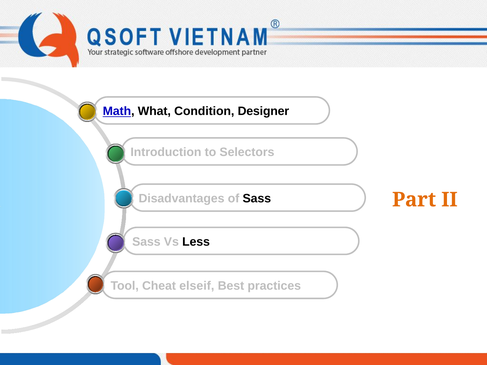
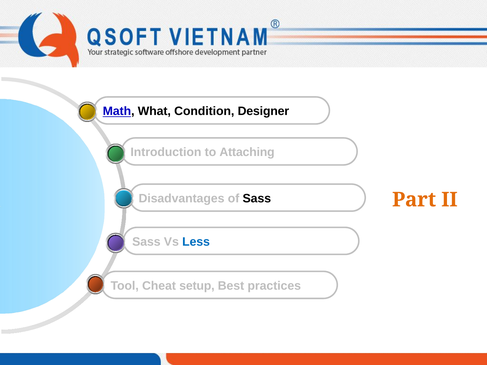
Selectors: Selectors -> Attaching (247, 152)
Less colour: black -> blue (196, 242)
elseif: elseif -> setup (197, 286)
